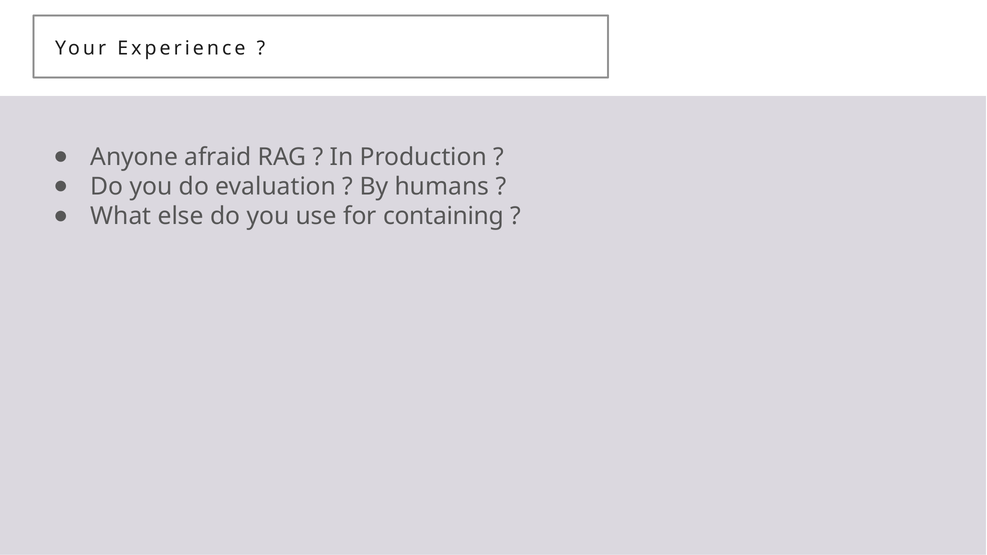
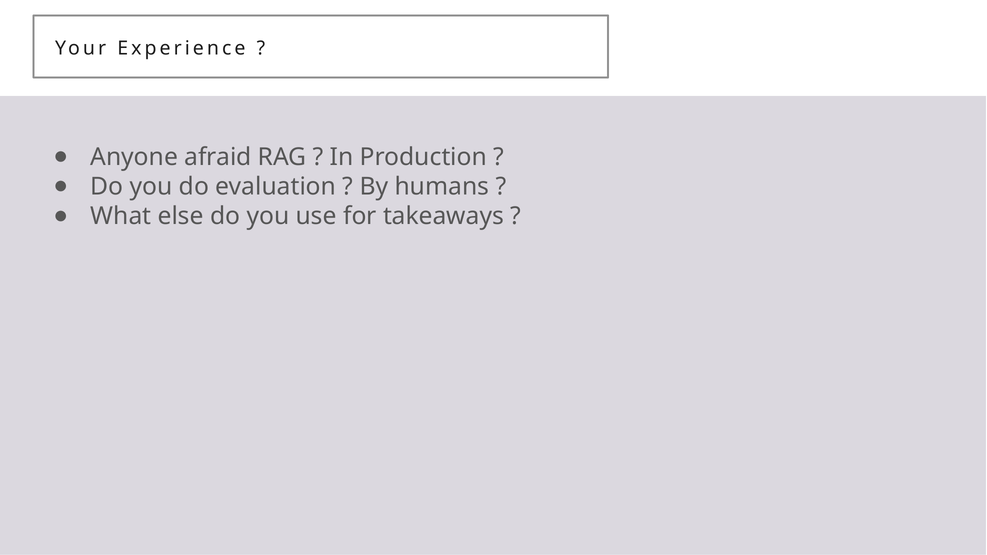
containing: containing -> takeaways (443, 216)
